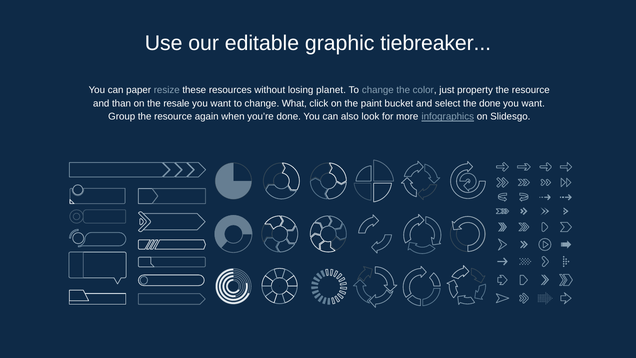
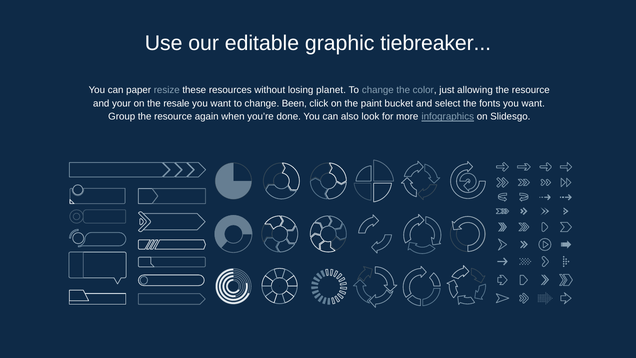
property: property -> allowing (475, 90)
than: than -> your (121, 103)
What: What -> Been (294, 103)
the done: done -> fonts (490, 103)
